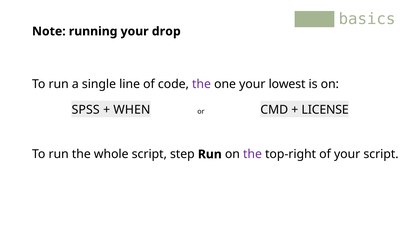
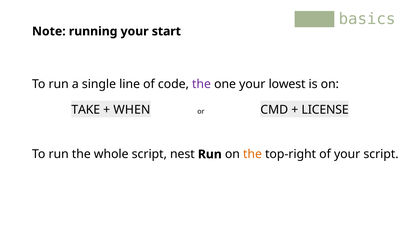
drop: drop -> start (166, 31)
SPSS: SPSS -> TAKE (86, 110)
step: step -> nest (182, 154)
the colour: purple -> orange (253, 154)
